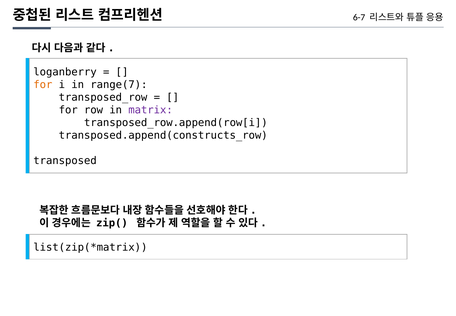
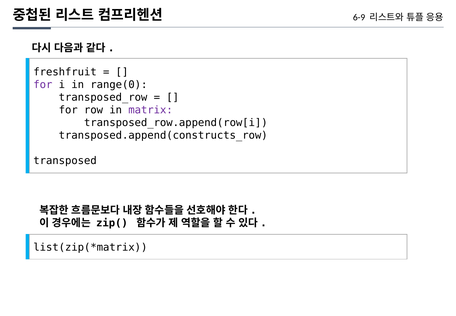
6-7: 6-7 -> 6-9 (359, 17)
loganberry: loganberry -> freshfruit (65, 72)
for colour: orange -> purple (43, 85)
range(7: range(7 -> range(0 (119, 85)
